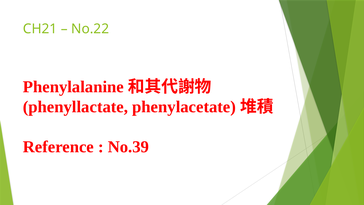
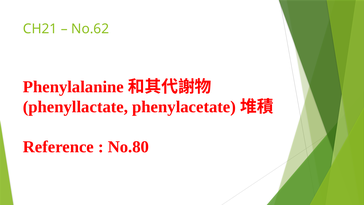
No.22: No.22 -> No.62 (90, 29)
No.39: No.39 -> No.80 (128, 147)
